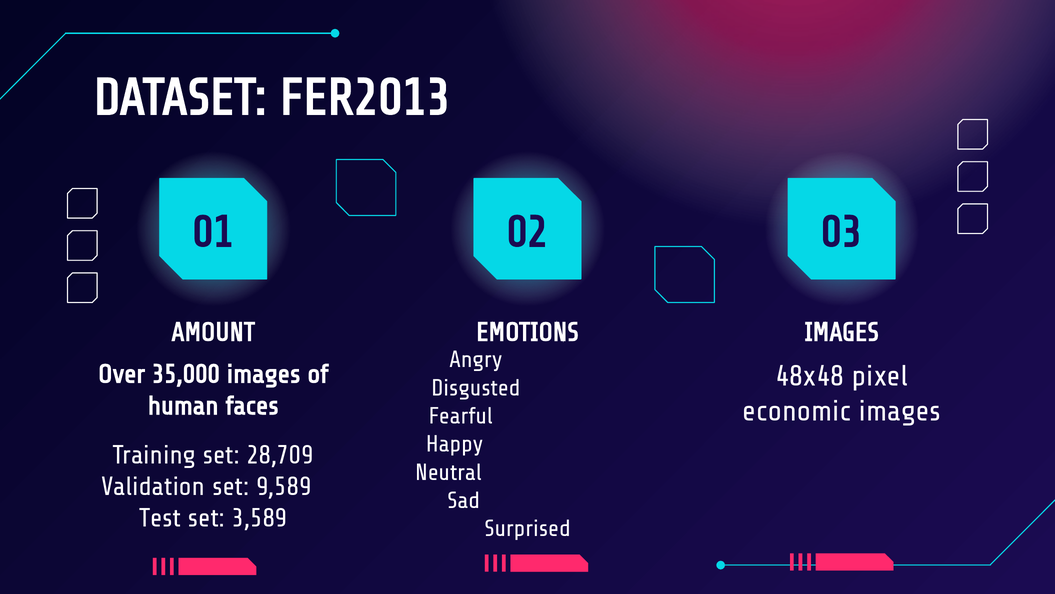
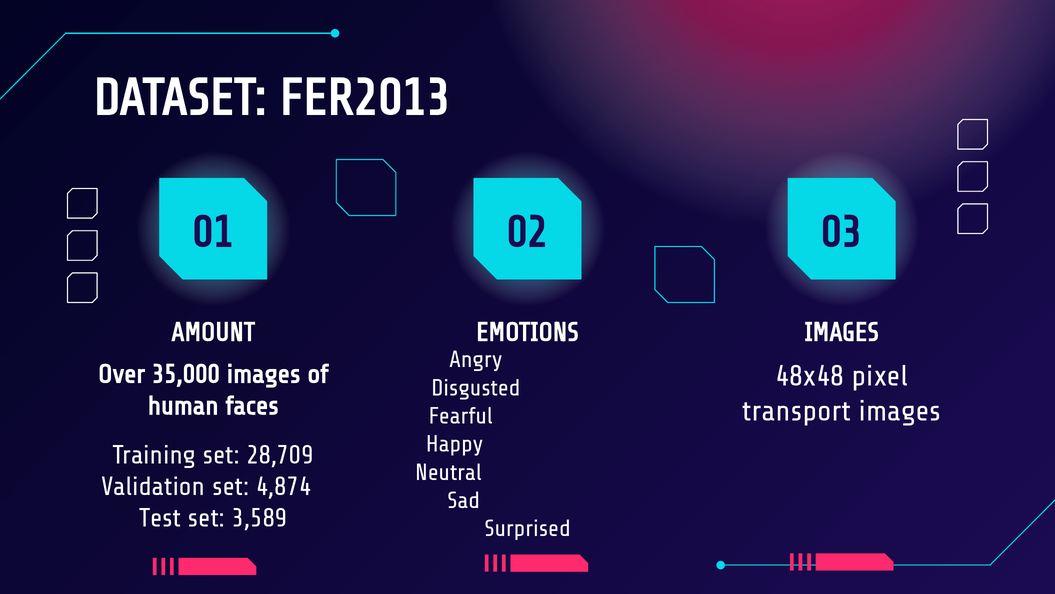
economic: economic -> transport (797, 411)
9,589: 9,589 -> 4,874 (284, 486)
